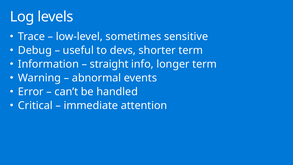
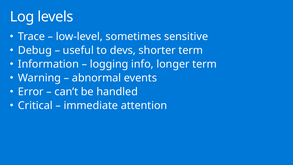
straight: straight -> logging (109, 64)
